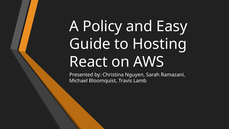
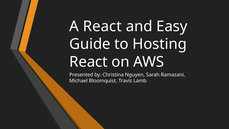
A Policy: Policy -> React (102, 26)
